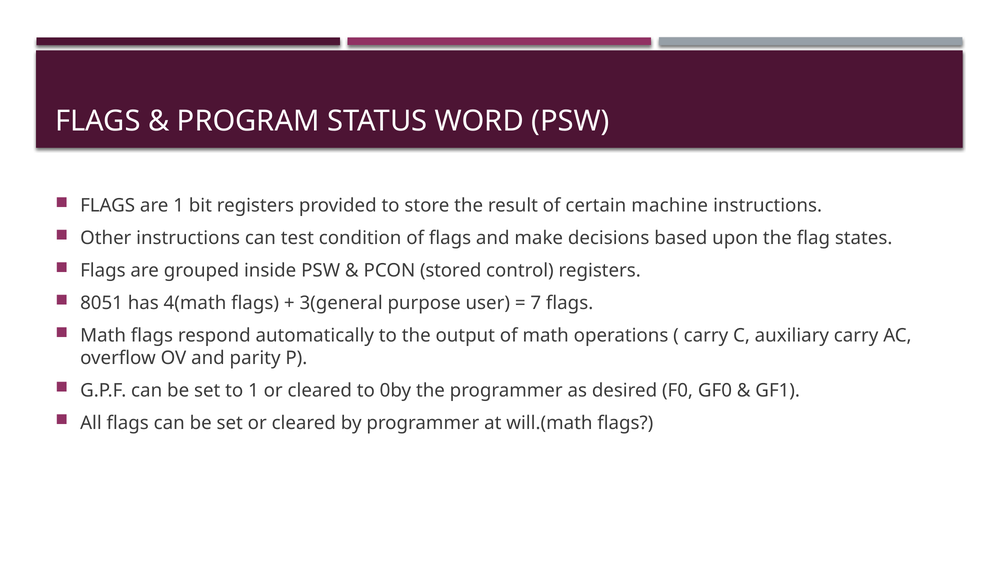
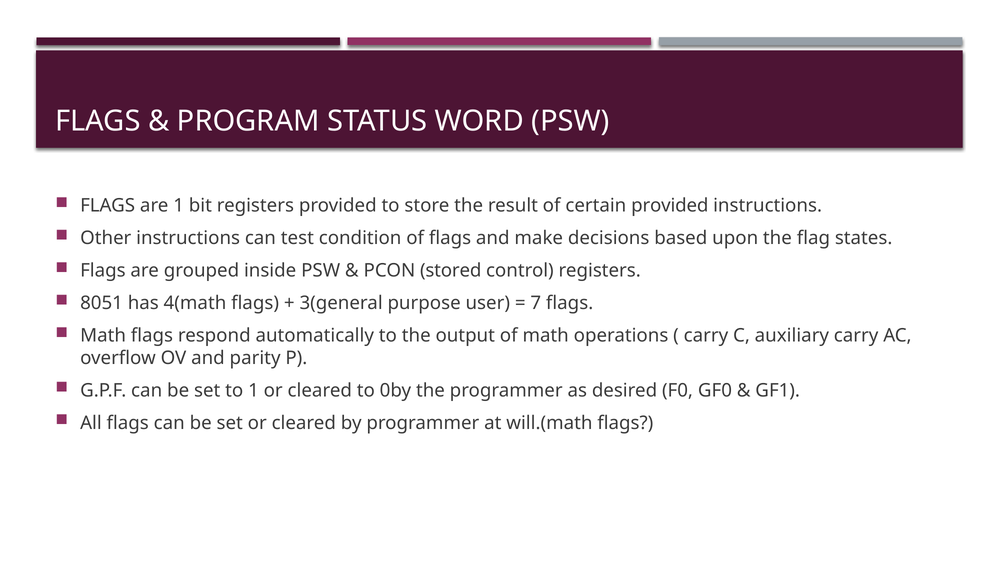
certain machine: machine -> provided (670, 206)
